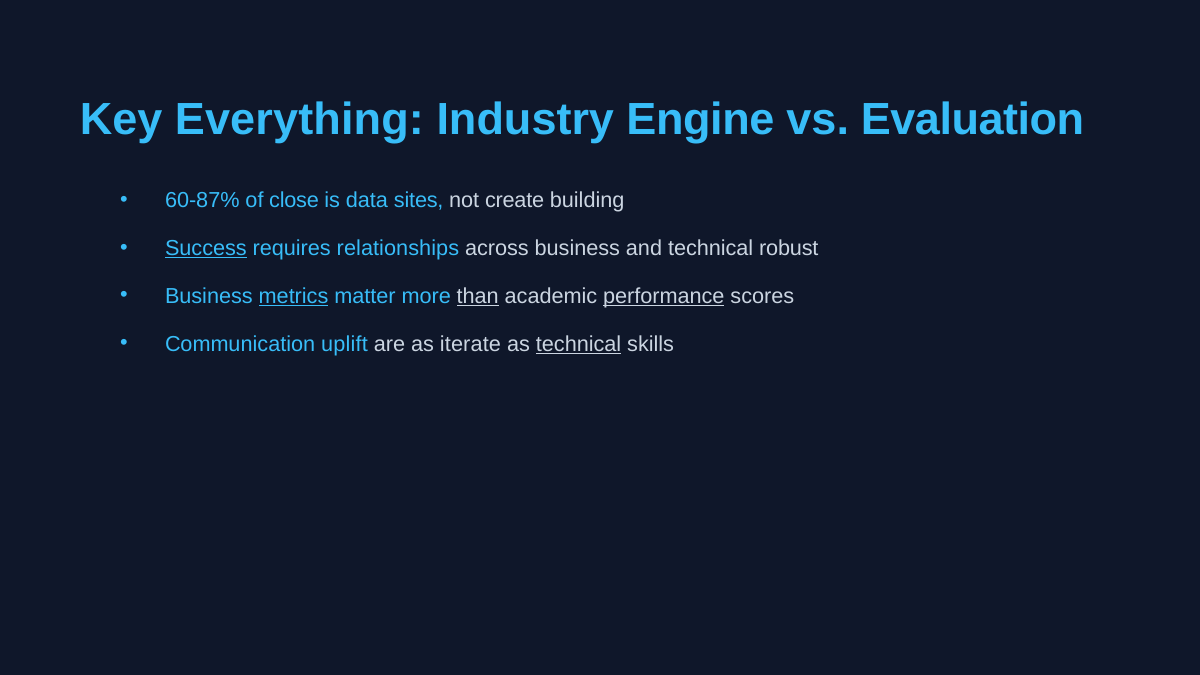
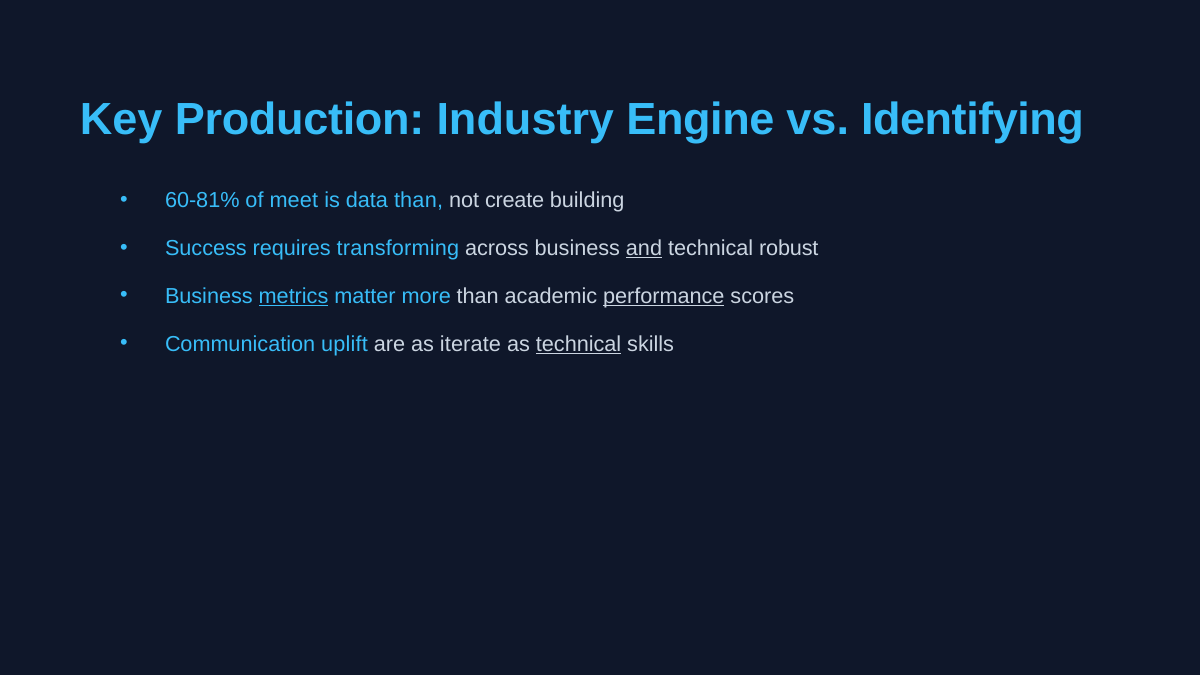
Everything: Everything -> Production (300, 120)
Evaluation: Evaluation -> Identifying (973, 120)
60-87%: 60-87% -> 60-81% (202, 200)
close: close -> meet (294, 200)
data sites: sites -> than (419, 200)
Success underline: present -> none (206, 248)
relationships: relationships -> transforming (398, 248)
and underline: none -> present (644, 248)
than underline: present -> none (478, 296)
